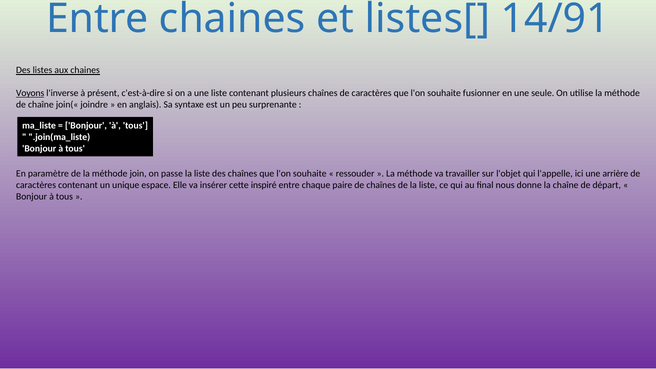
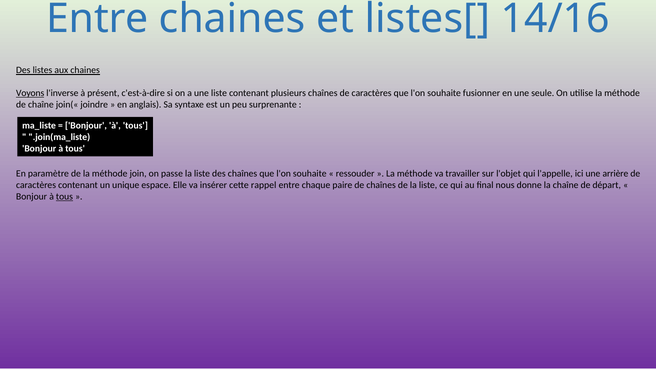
14/91: 14/91 -> 14/16 (555, 19)
inspiré: inspiré -> rappel (264, 185)
tous underline: none -> present (64, 196)
